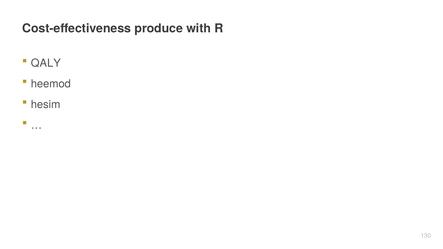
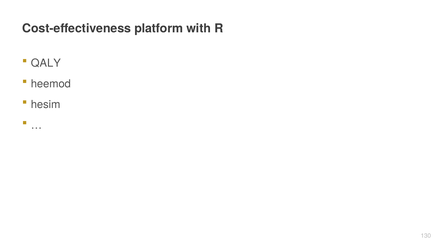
produce: produce -> platform (159, 29)
